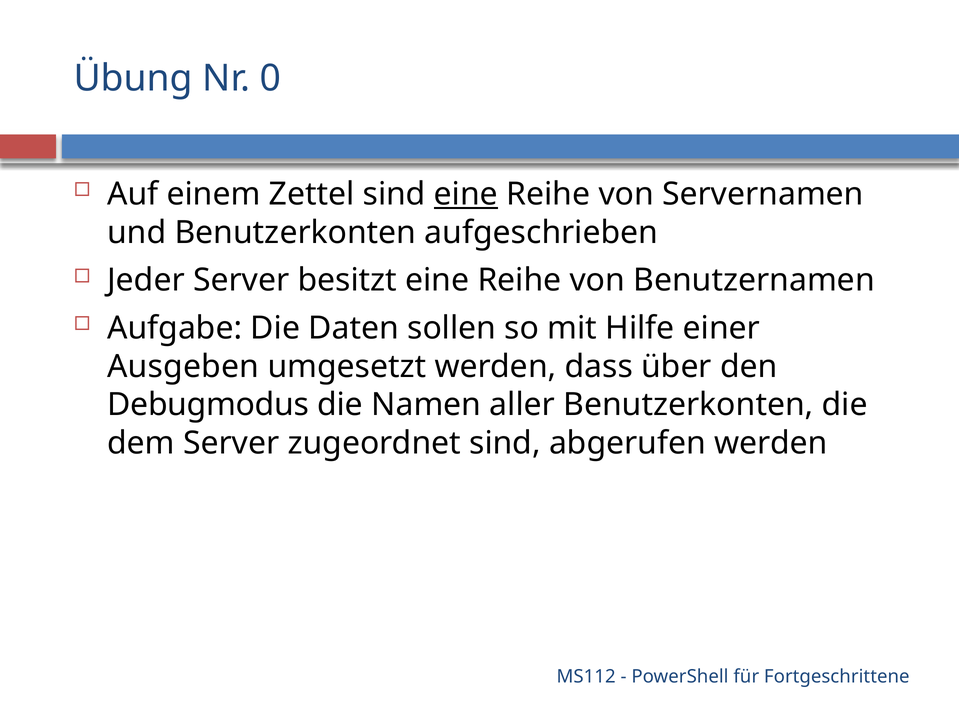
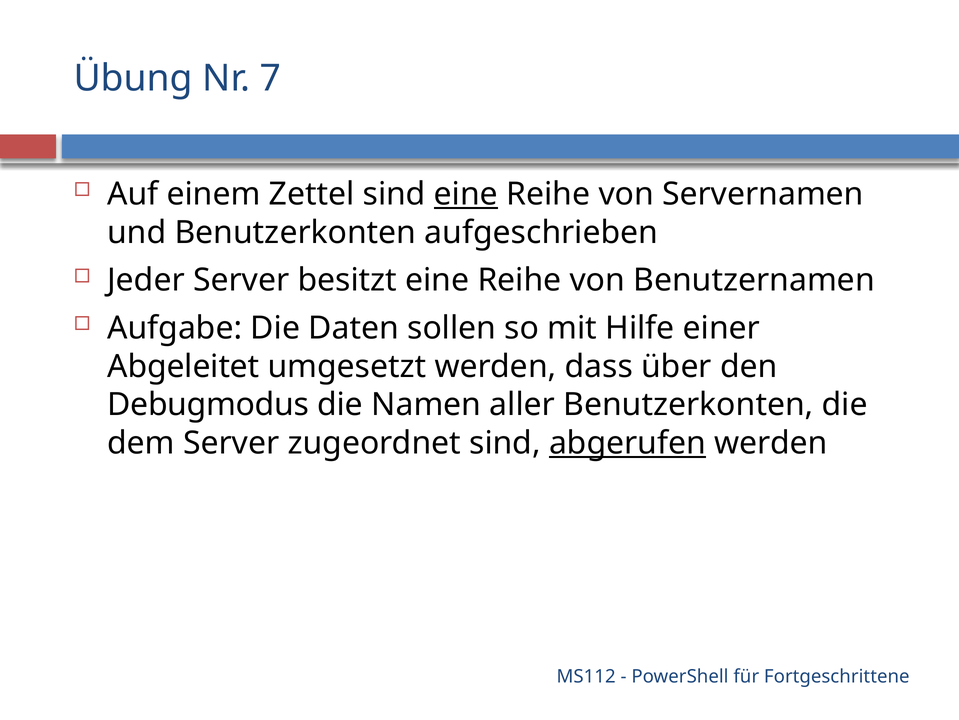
0: 0 -> 7 (270, 78)
Ausgeben: Ausgeben -> Abgeleitet (183, 366)
abgerufen underline: none -> present (627, 443)
